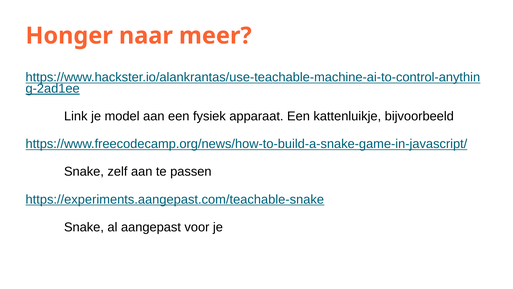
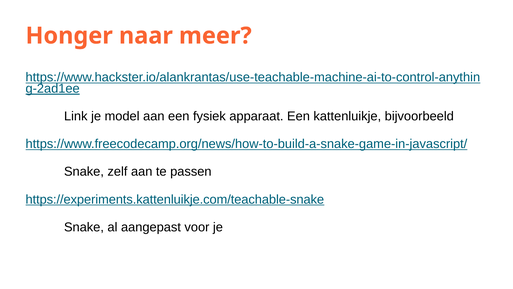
https://experiments.aangepast.com/teachable-snake: https://experiments.aangepast.com/teachable-snake -> https://experiments.kattenluikje.com/teachable-snake (175, 199)
